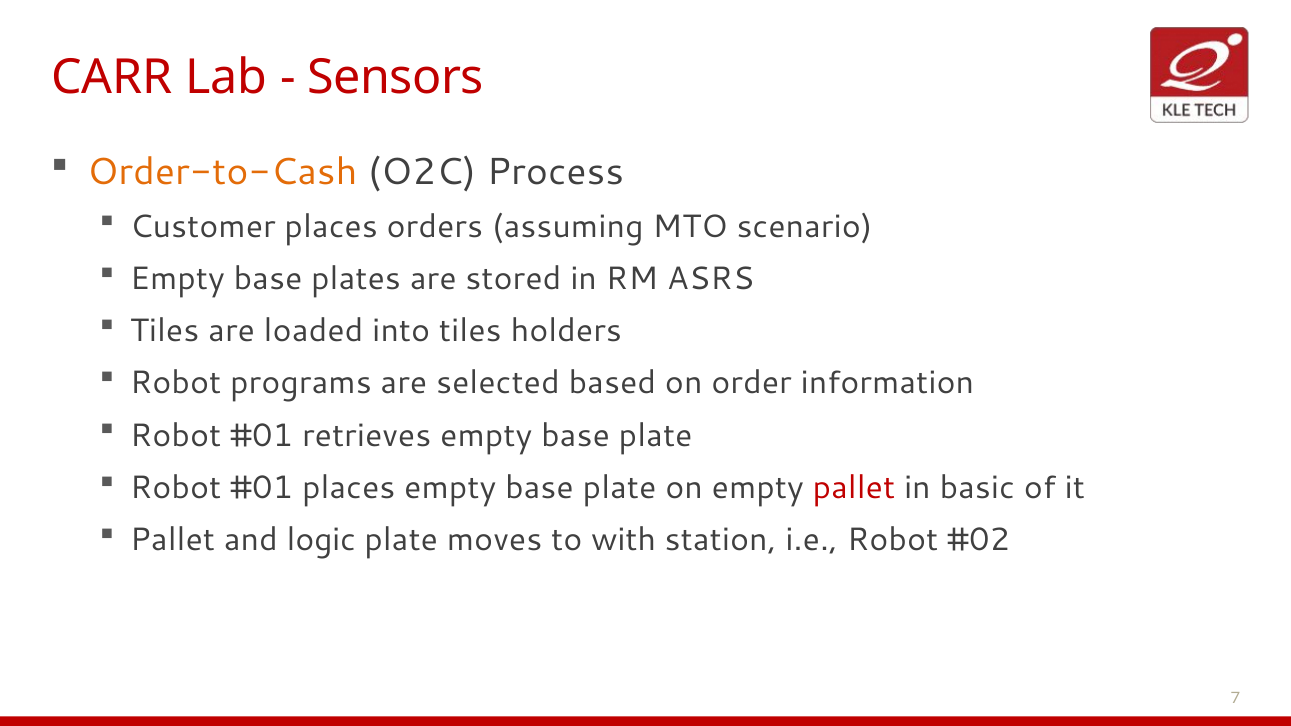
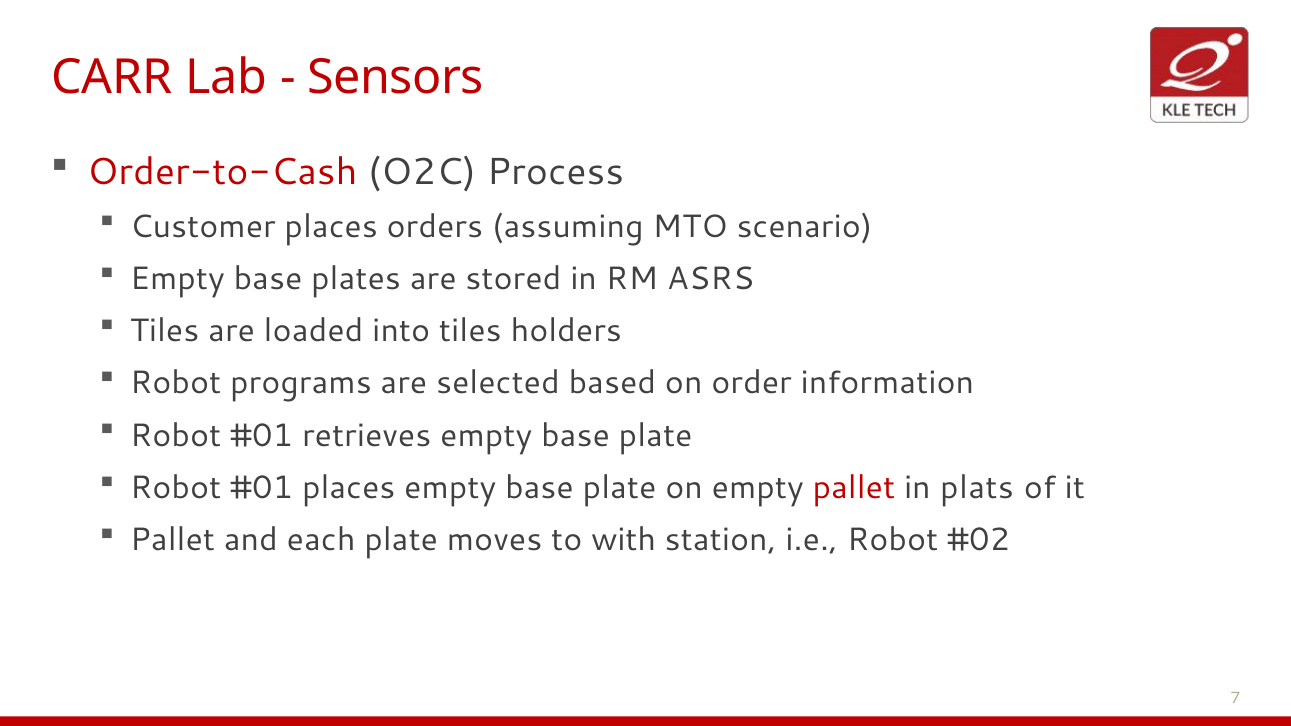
Order-to-Cash colour: orange -> red (222, 172)
basic: basic -> plats (977, 488)
logic: logic -> each (321, 540)
